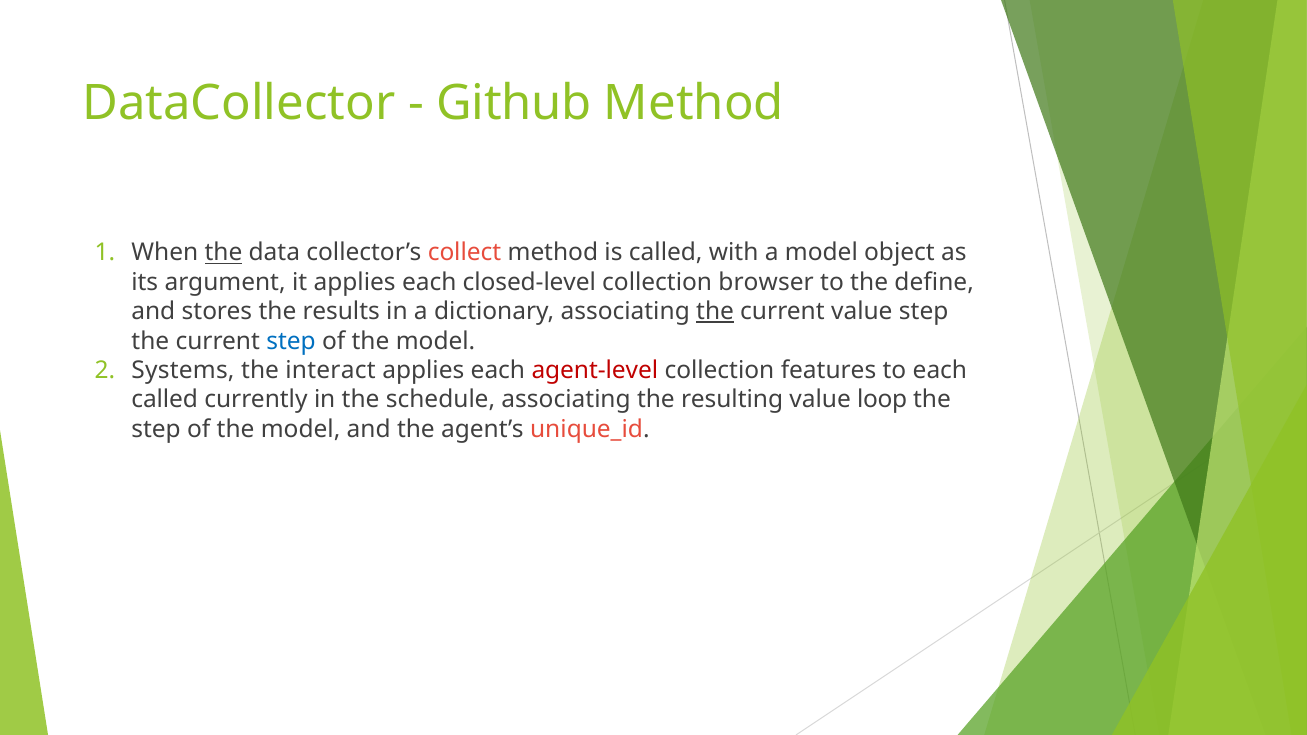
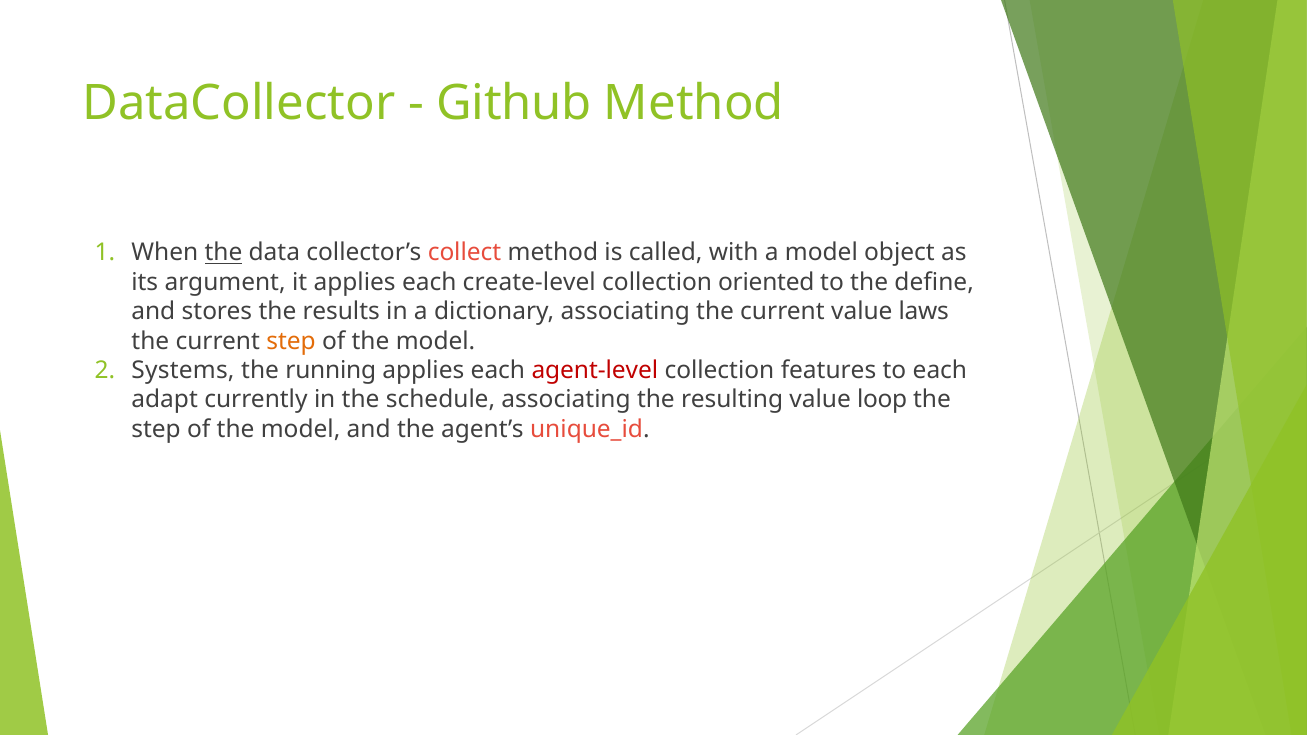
closed-level: closed-level -> create-level (529, 282)
browser: browser -> oriented (766, 282)
the underline: present -> none (715, 312)
value step: step -> laws (924, 312)
step colour: blue -> orange (291, 341)
interact: interact -> running (331, 371)
called: called -> adapt (165, 400)
